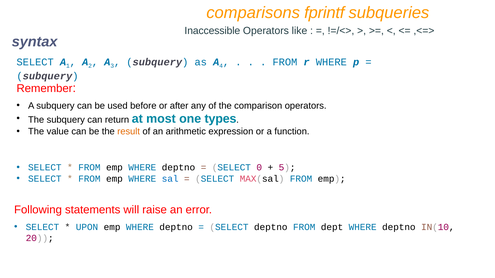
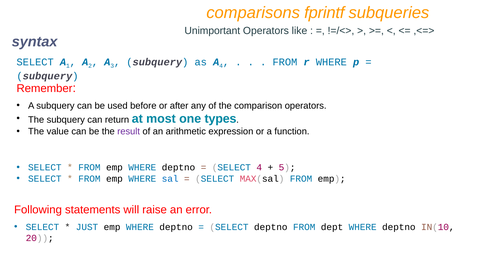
Inaccessible: Inaccessible -> Unimportant (212, 31)
result colour: orange -> purple (129, 132)
SELECT 0: 0 -> 4 (259, 168)
UPON: UPON -> JUST (87, 227)
